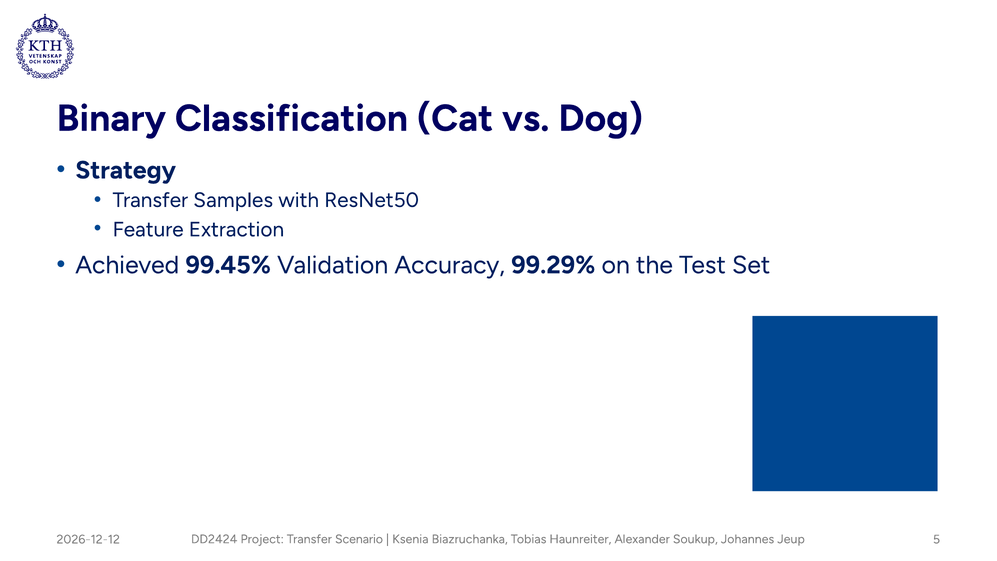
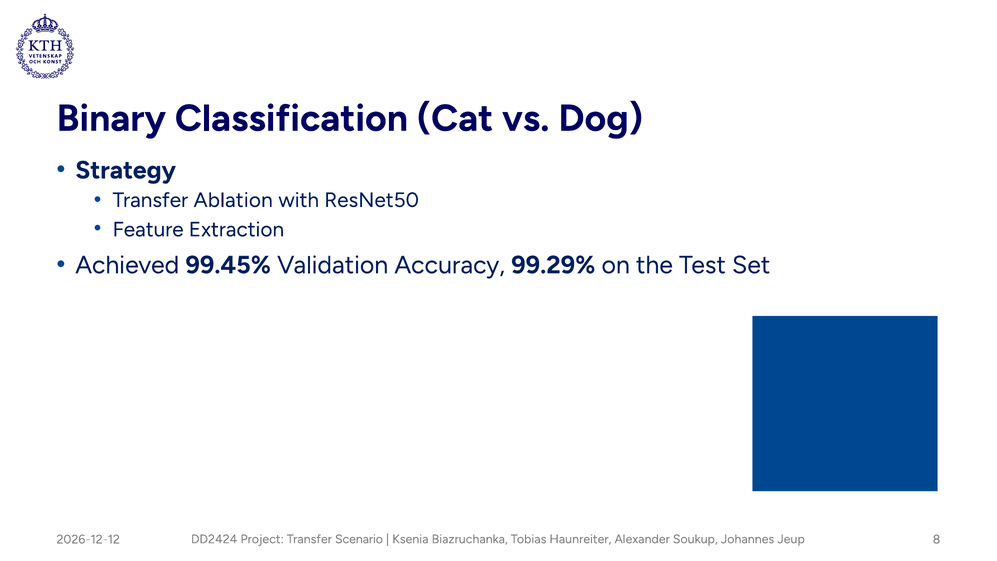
Samples: Samples -> Ablation (233, 200)
5: 5 -> 8 (937, 539)
